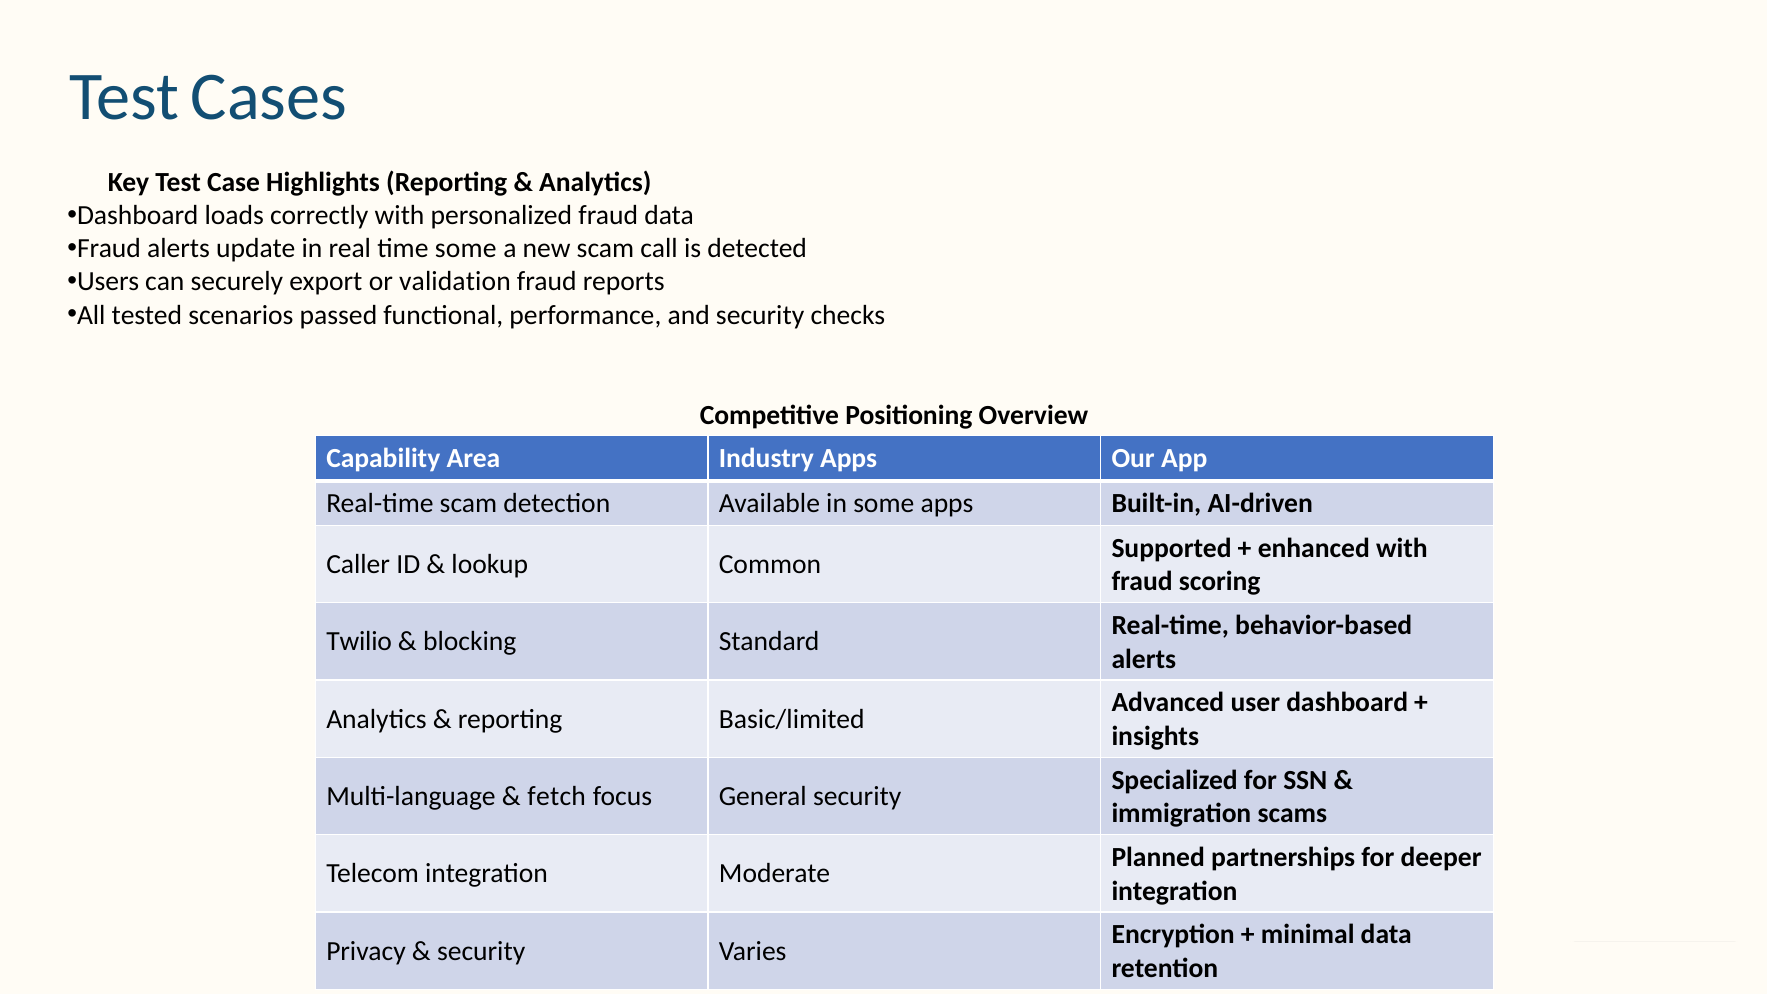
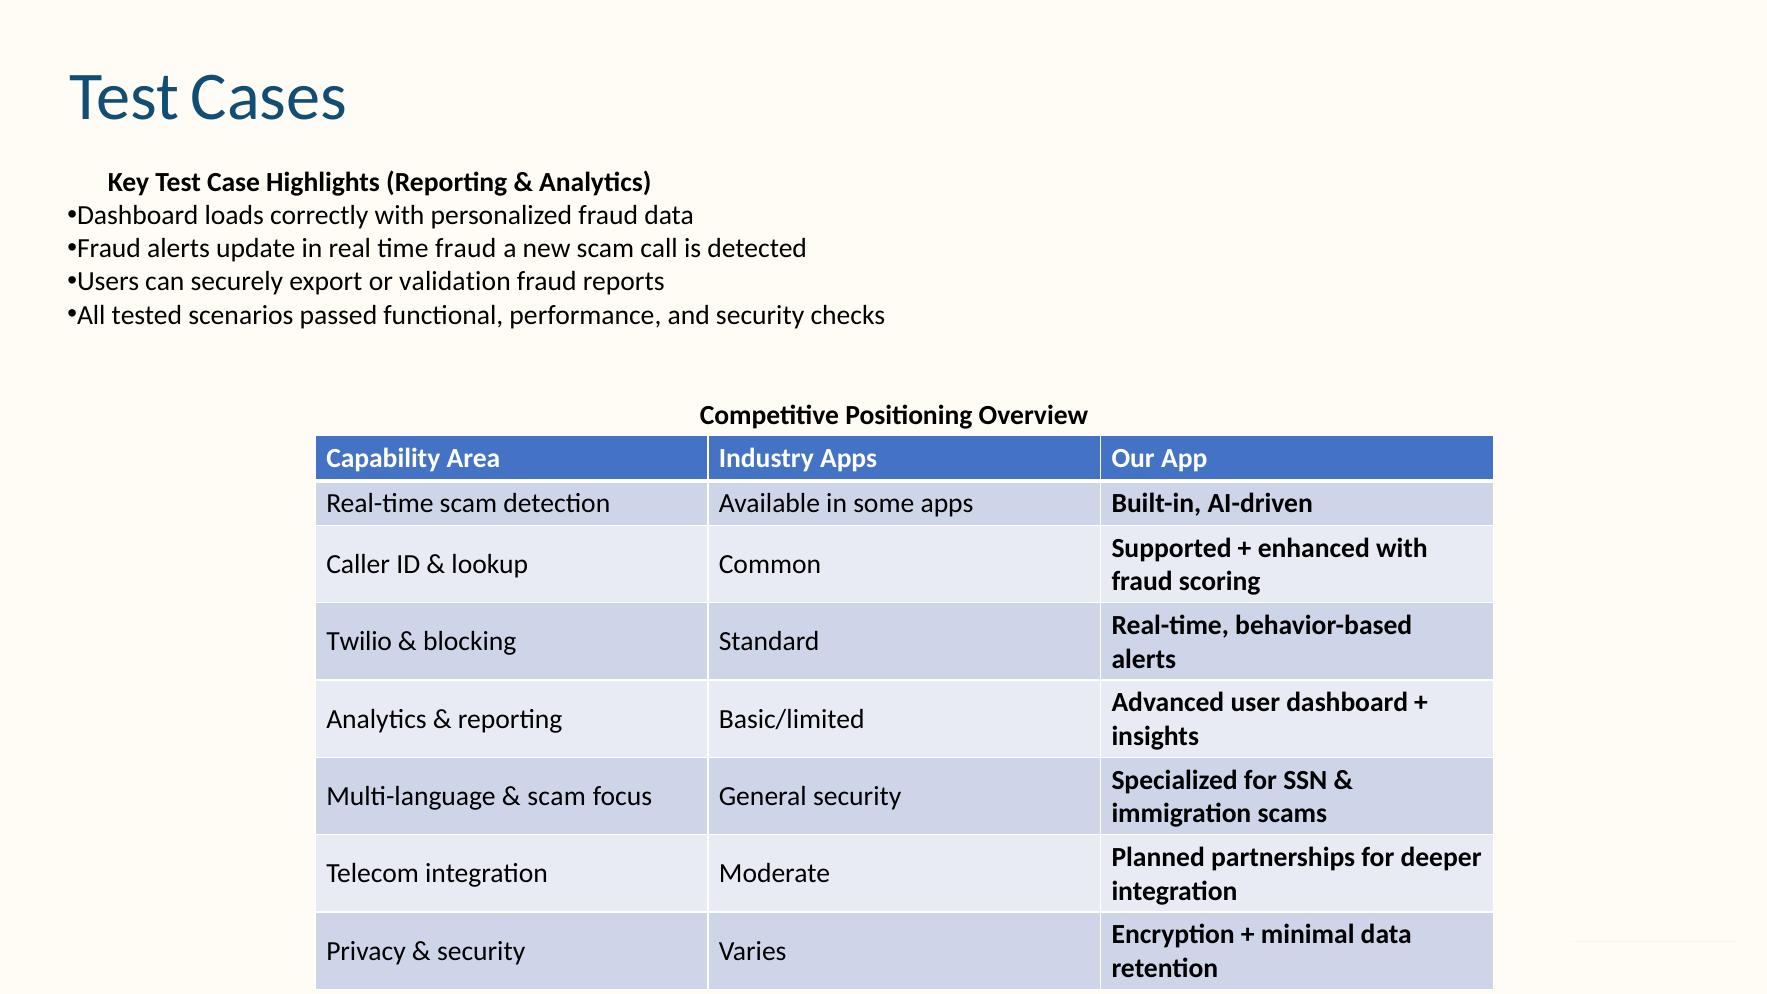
time some: some -> fraud (466, 249)
fetch: fetch -> scam (557, 796)
